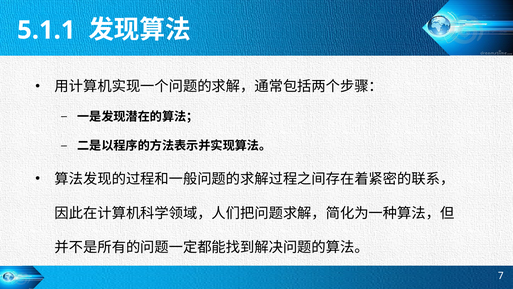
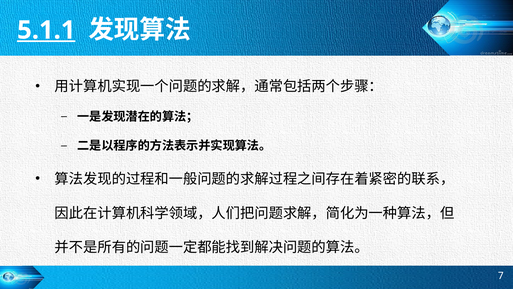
5.1.1 underline: none -> present (46, 30)
